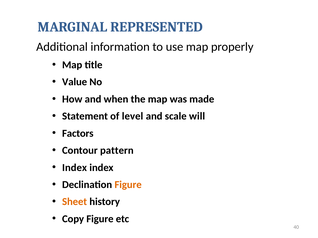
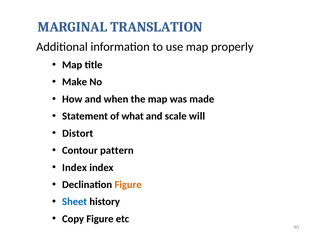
REPRESENTED: REPRESENTED -> TRANSLATION (156, 27)
Value: Value -> Make (75, 82)
level: level -> what (133, 116)
Factors: Factors -> Distort (78, 134)
Sheet colour: orange -> blue (75, 202)
